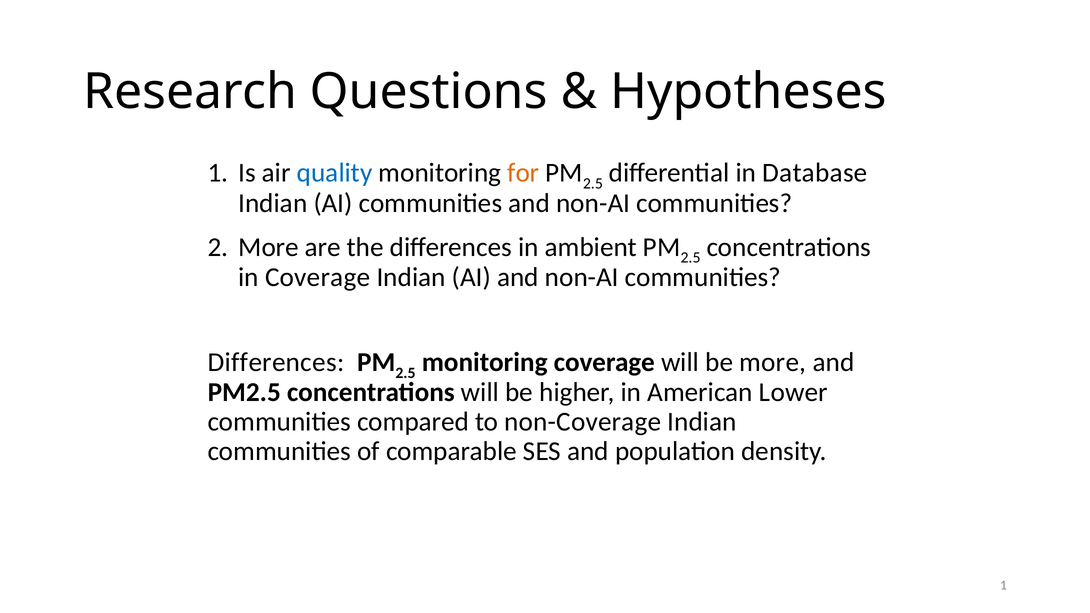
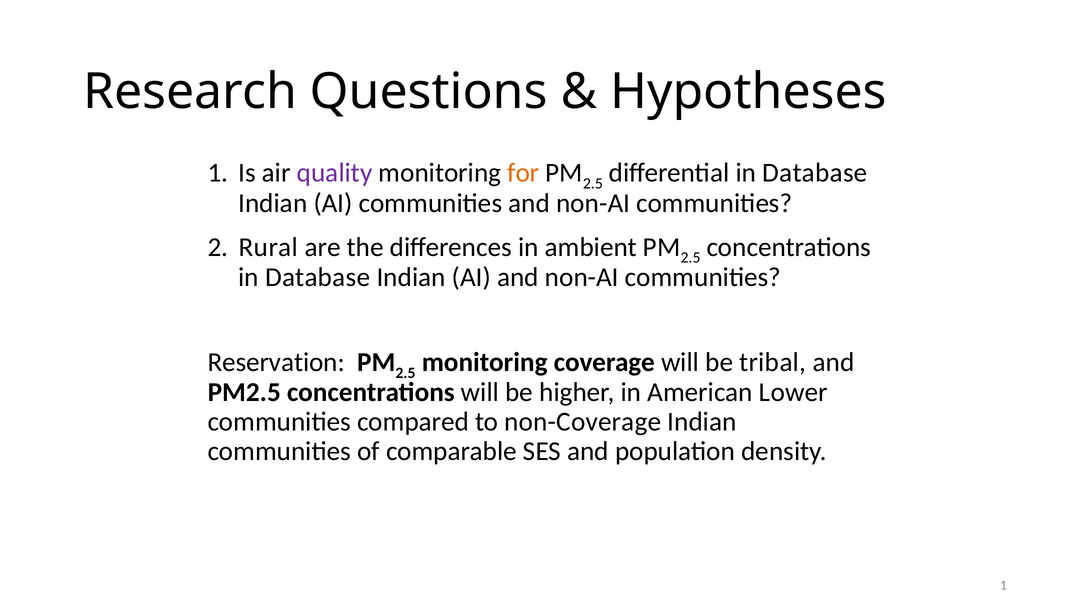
quality colour: blue -> purple (335, 173)
More: More -> Rural (268, 247)
Coverage: Coverage -> Database (318, 278)
Differences: Differences -> Reservation (276, 362)
be more: more -> tribal (773, 362)
